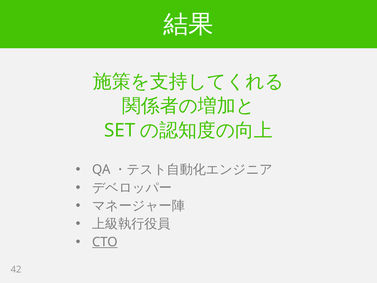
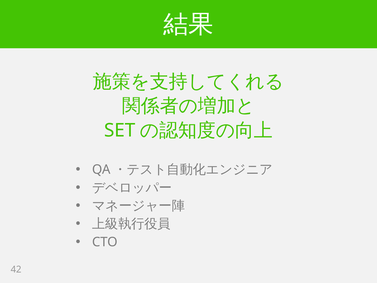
CTO underline: present -> none (105, 242)
